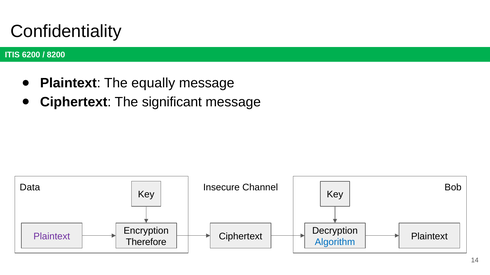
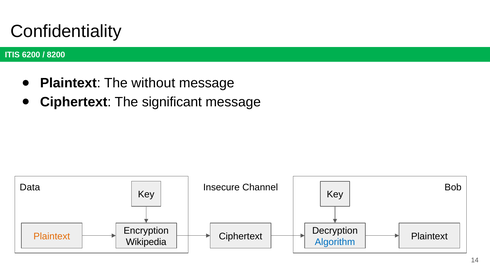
equally: equally -> without (153, 83)
Plaintext colour: purple -> orange (52, 237)
Therefore: Therefore -> Wikipedia (146, 243)
